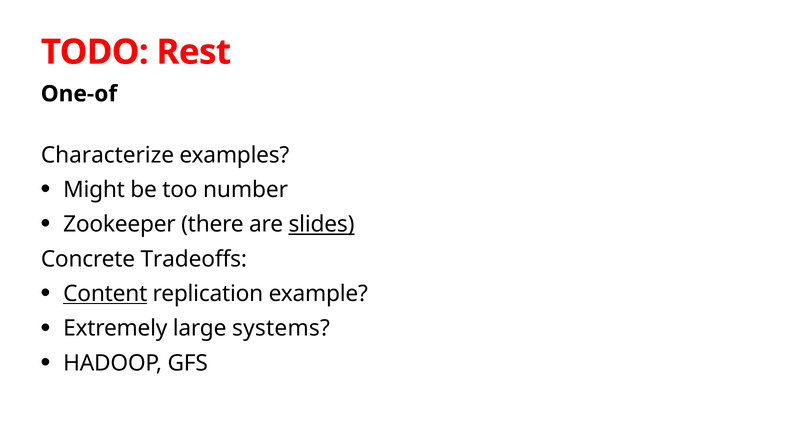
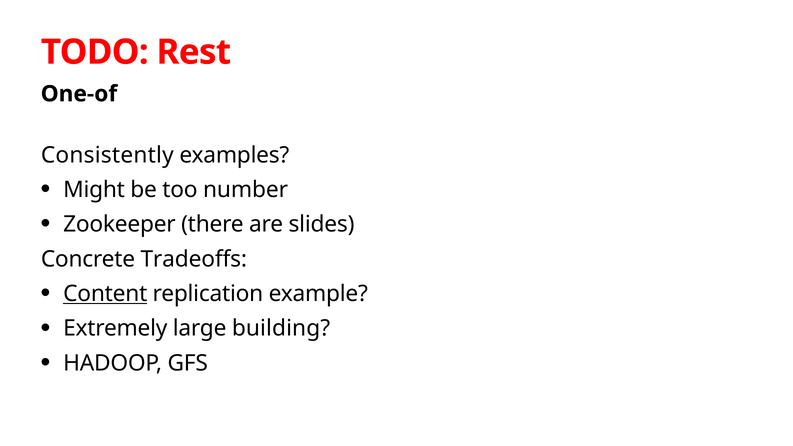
Characterize: Characterize -> Consistently (107, 155)
slides underline: present -> none (322, 224)
systems: systems -> building (281, 328)
